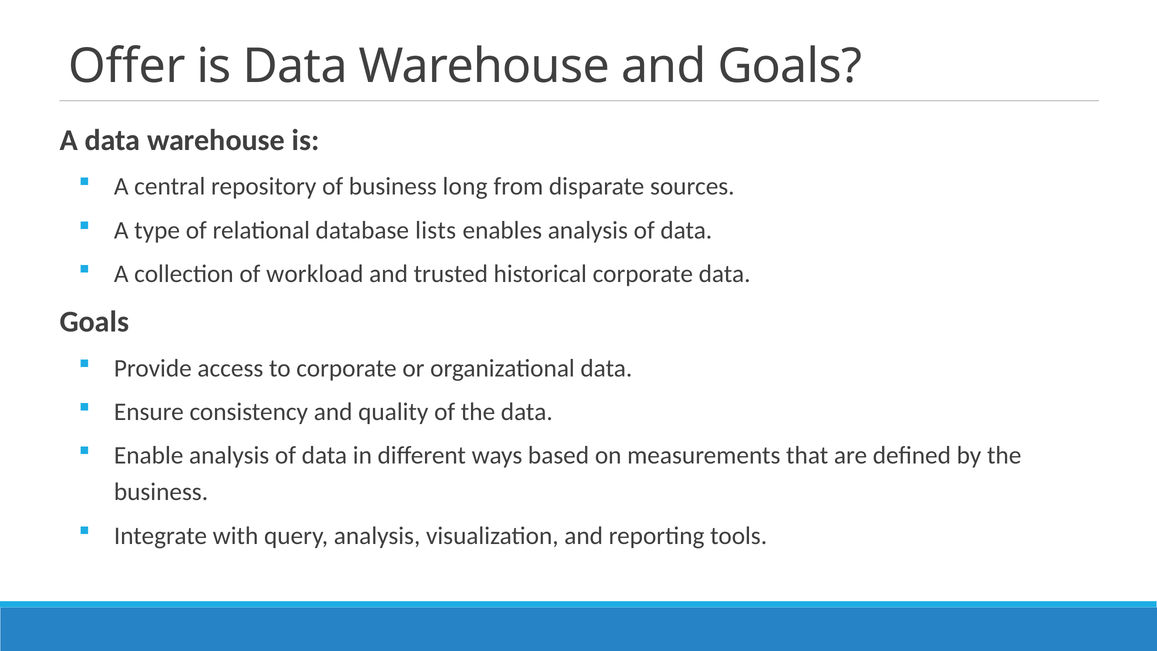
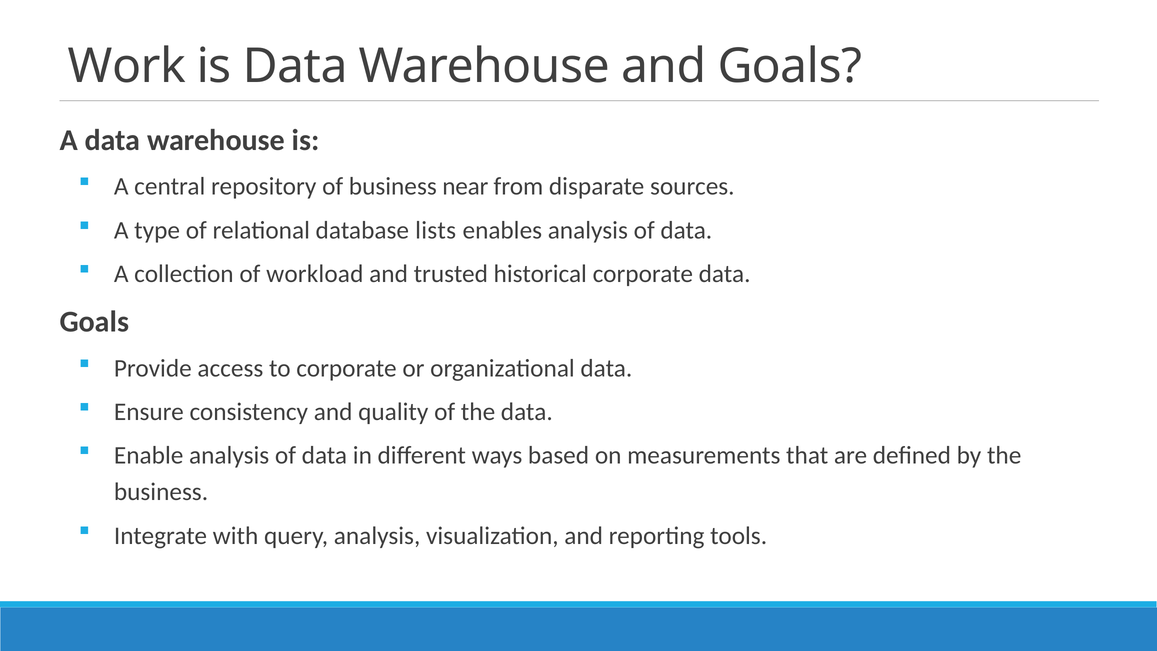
Offer: Offer -> Work (127, 67)
long: long -> near (465, 187)
